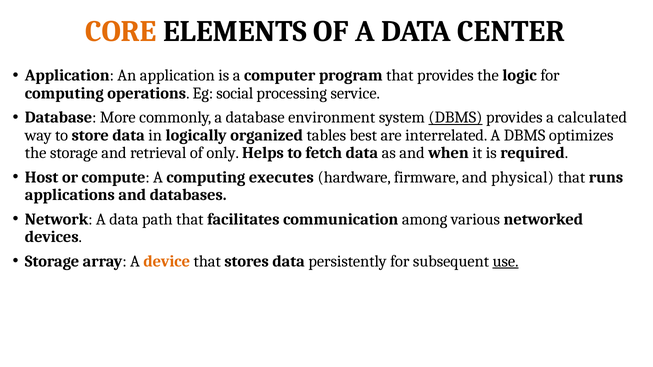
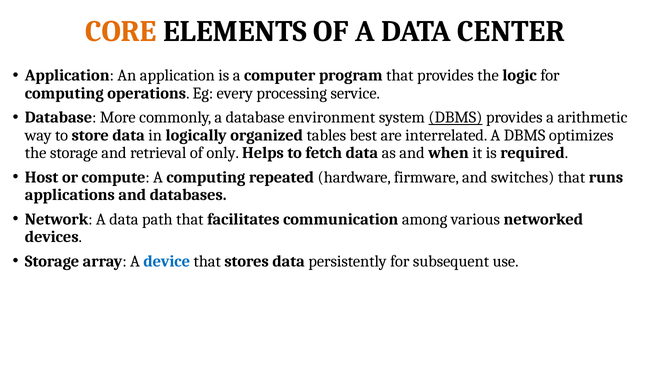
social: social -> every (235, 93)
calculated: calculated -> arithmetic (592, 118)
executes: executes -> repeated (281, 177)
physical: physical -> switches (523, 177)
device colour: orange -> blue (167, 261)
use underline: present -> none (506, 261)
